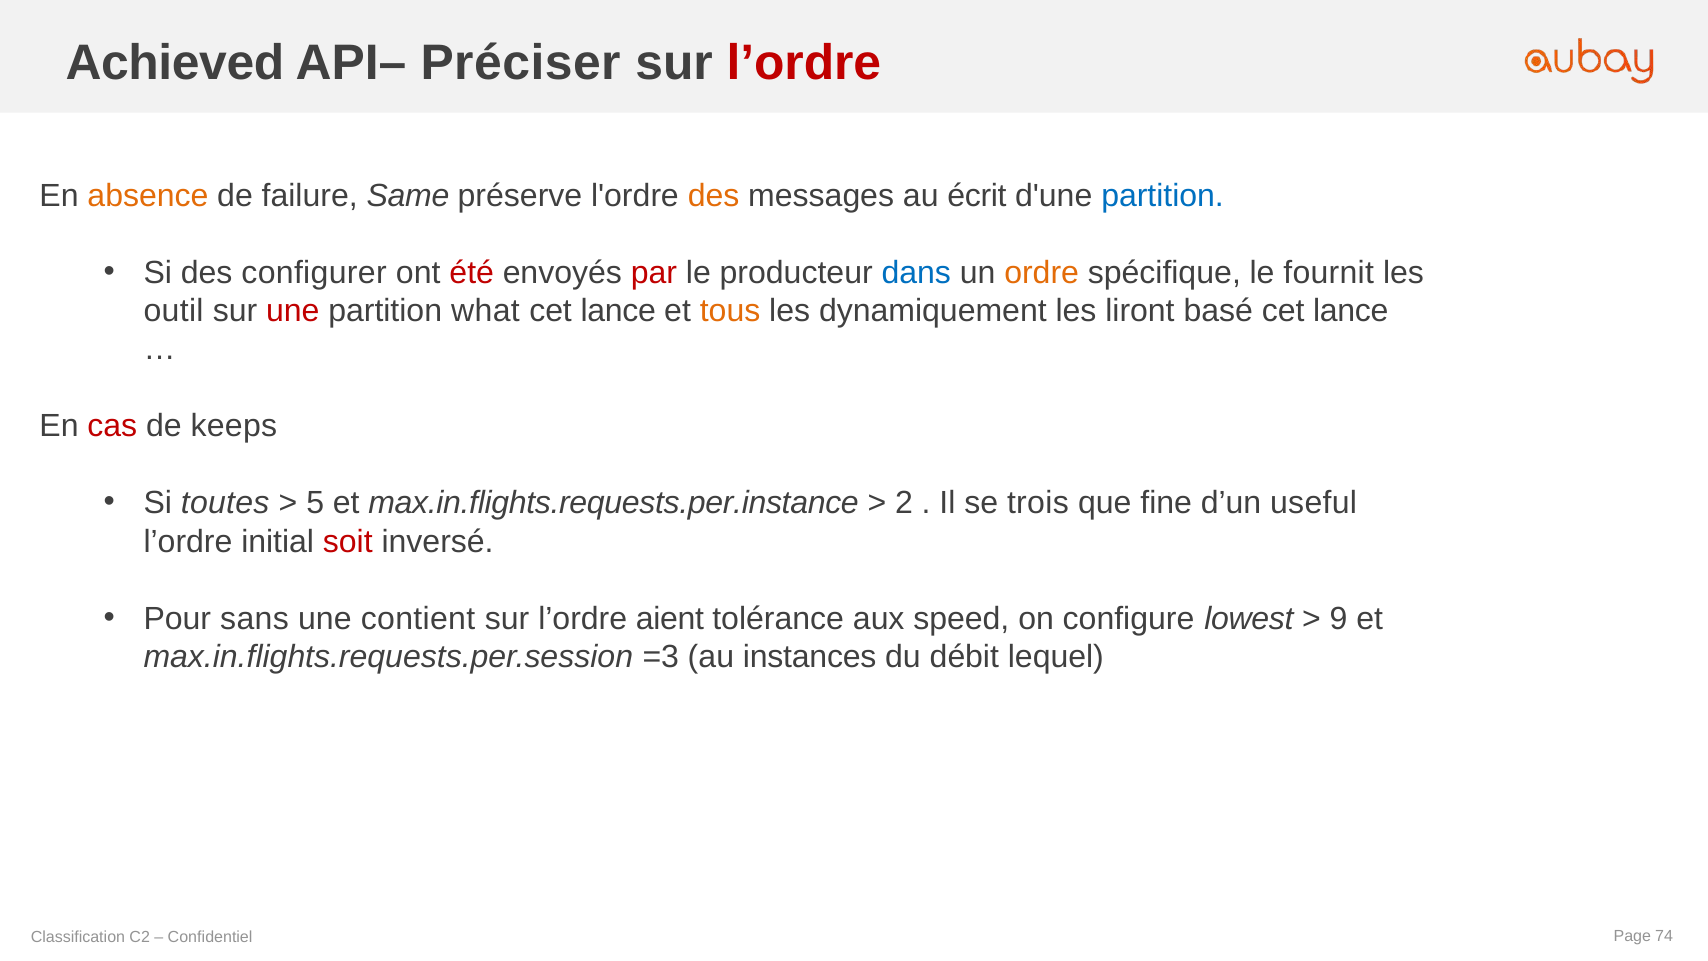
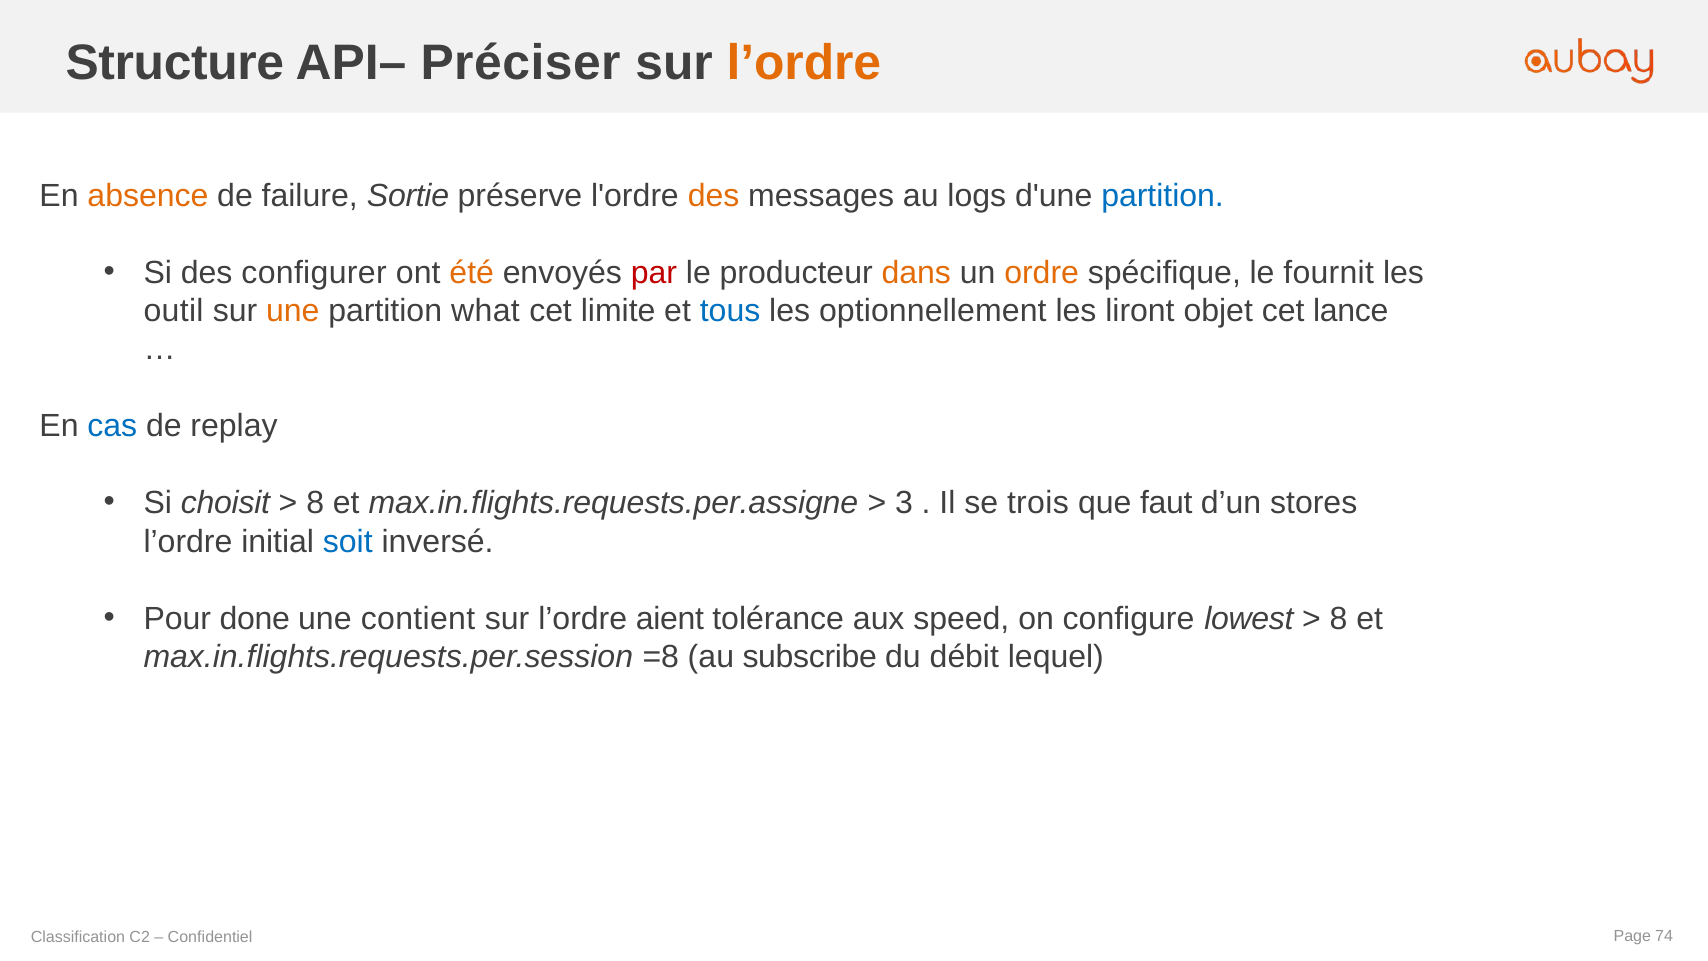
Achieved: Achieved -> Structure (175, 63)
l’ordre colour: red -> orange (804, 63)
Same: Same -> Sortie (408, 196)
écrit: écrit -> logs (977, 196)
été colour: red -> orange (472, 272)
dans colour: blue -> orange (916, 272)
une colour: red -> orange (293, 311)
lance: lance -> limite (618, 311)
tous colour: orange -> blue (730, 311)
dynamiquement: dynamiquement -> optionnellement (933, 311)
basé: basé -> objet (1218, 311)
cas colour: red -> blue (112, 426)
keeps: keeps -> replay (234, 426)
toutes: toutes -> choisit (225, 503)
5: 5 -> 8 (315, 503)
max.in.flights.requests.per.instance: max.in.flights.requests.per.instance -> max.in.flights.requests.per.assigne (613, 503)
2: 2 -> 3 (904, 503)
fine: fine -> faut (1166, 503)
useful: useful -> stores (1314, 503)
soit colour: red -> blue (348, 541)
sans: sans -> done (255, 618)
9: 9 -> 8 (1339, 618)
=3: =3 -> =8 (661, 657)
instances: instances -> subscribe (810, 657)
